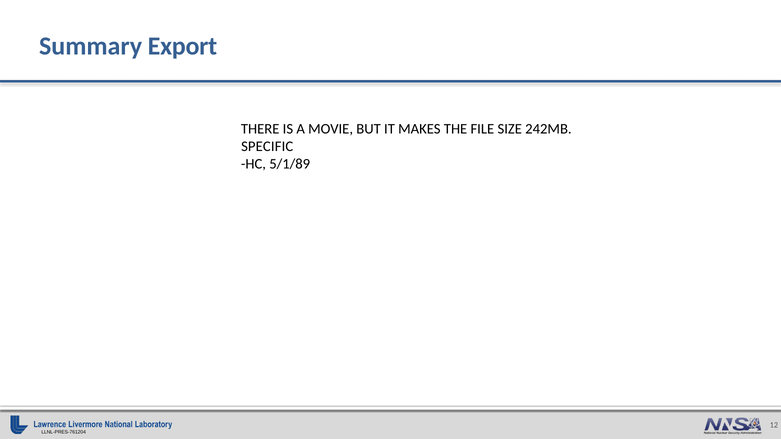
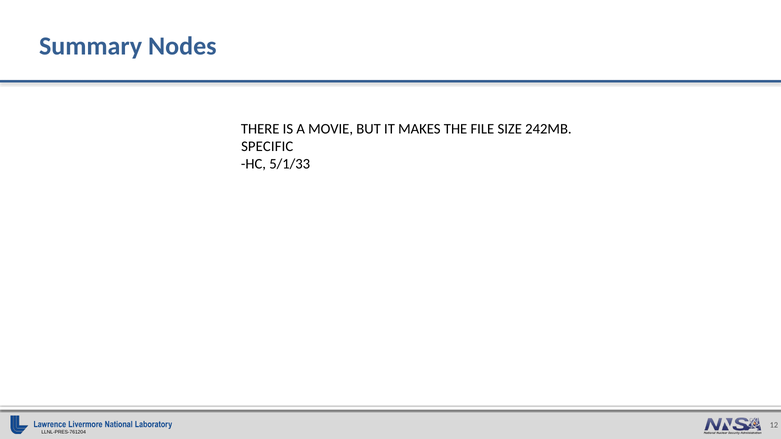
Export: Export -> Nodes (182, 46)
5/1/89: 5/1/89 -> 5/1/33 (290, 164)
